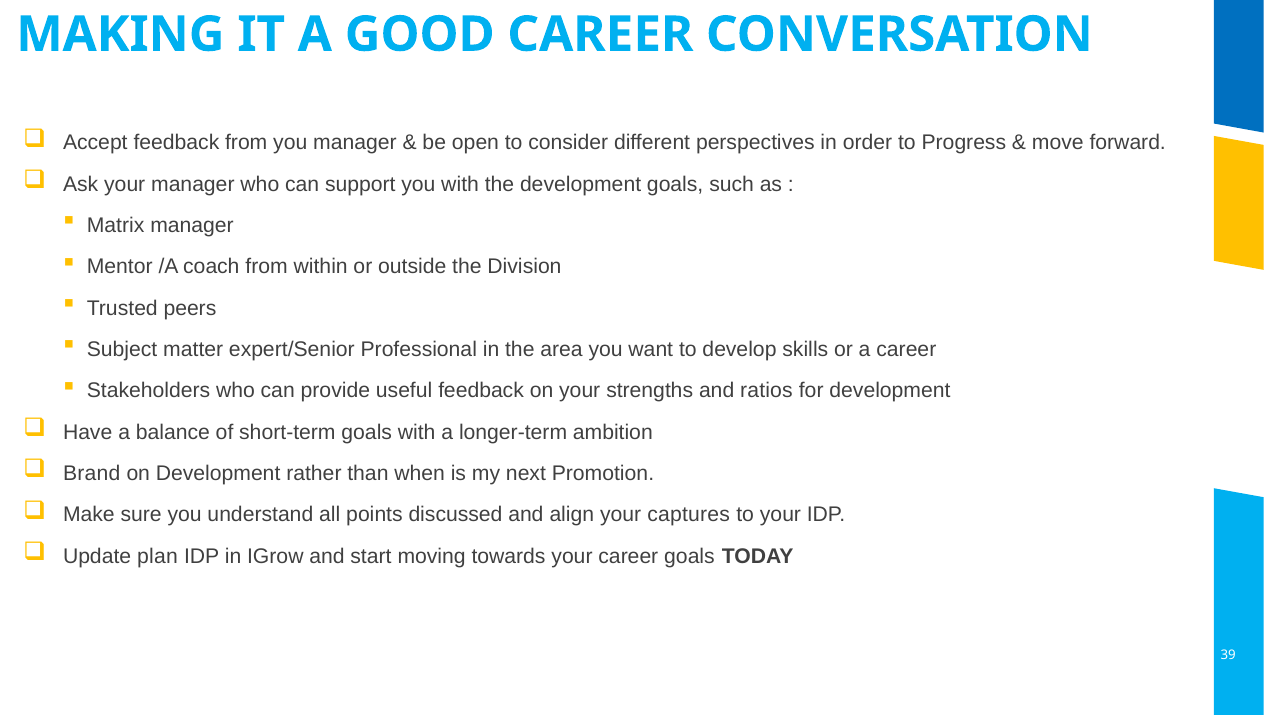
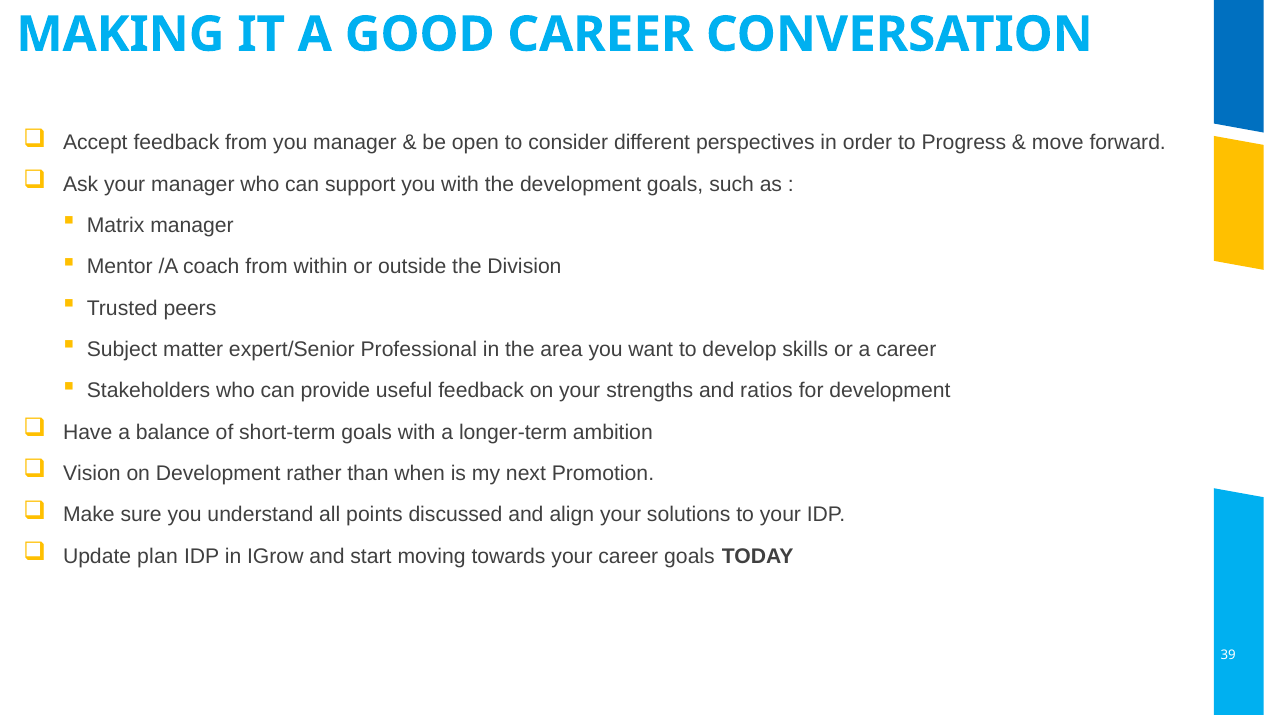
Brand: Brand -> Vision (92, 473)
captures: captures -> solutions (689, 515)
